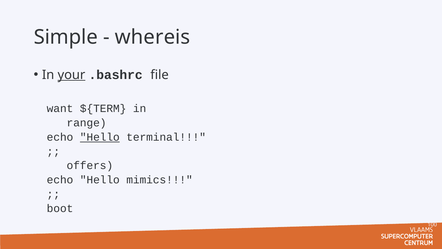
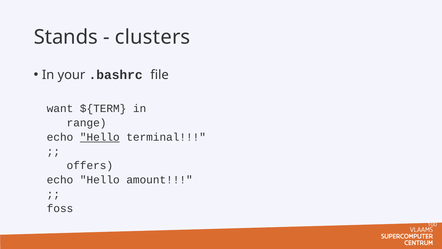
Simple: Simple -> Stands (66, 37)
whereis: whereis -> clusters (153, 37)
your underline: present -> none (71, 75)
mimics: mimics -> amount (160, 180)
boot: boot -> foss (60, 208)
